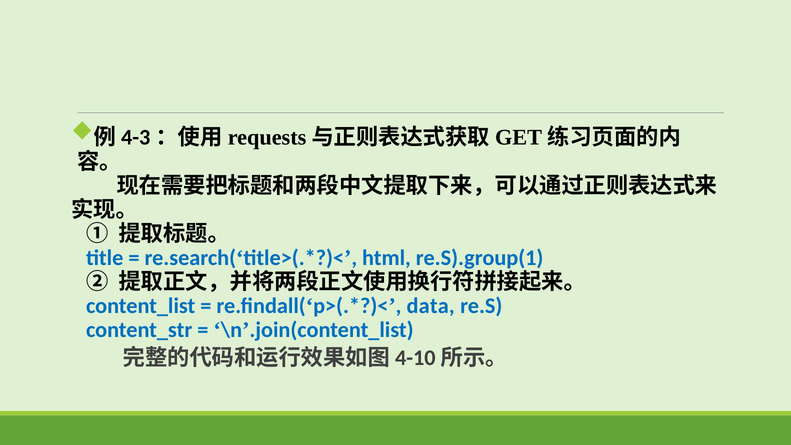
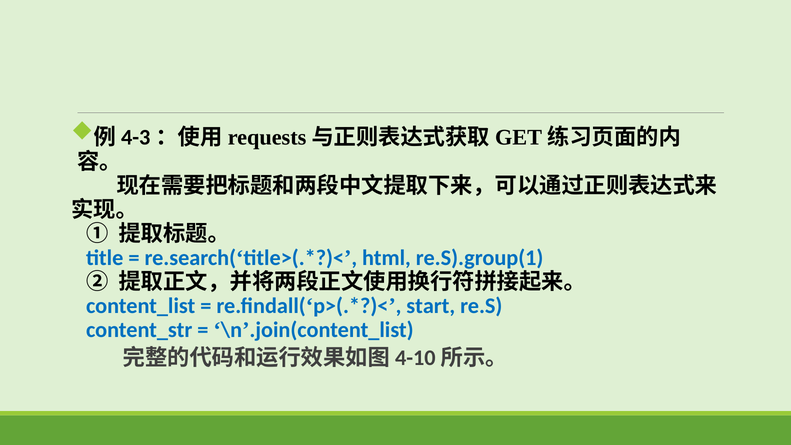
data: data -> start (431, 306)
